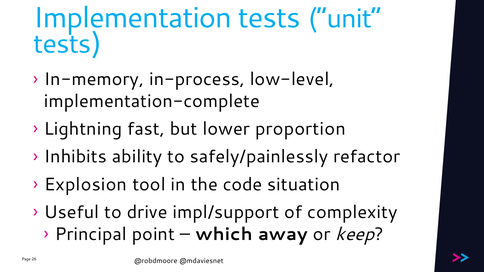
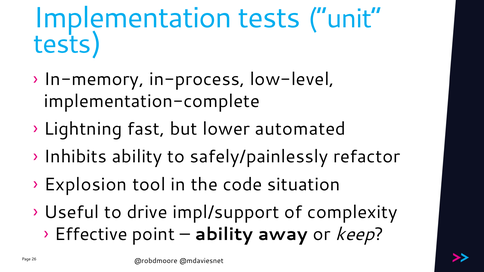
proportion: proportion -> automated (300, 129)
Principal: Principal -> Effective (91, 234)
which: which -> ability (224, 234)
